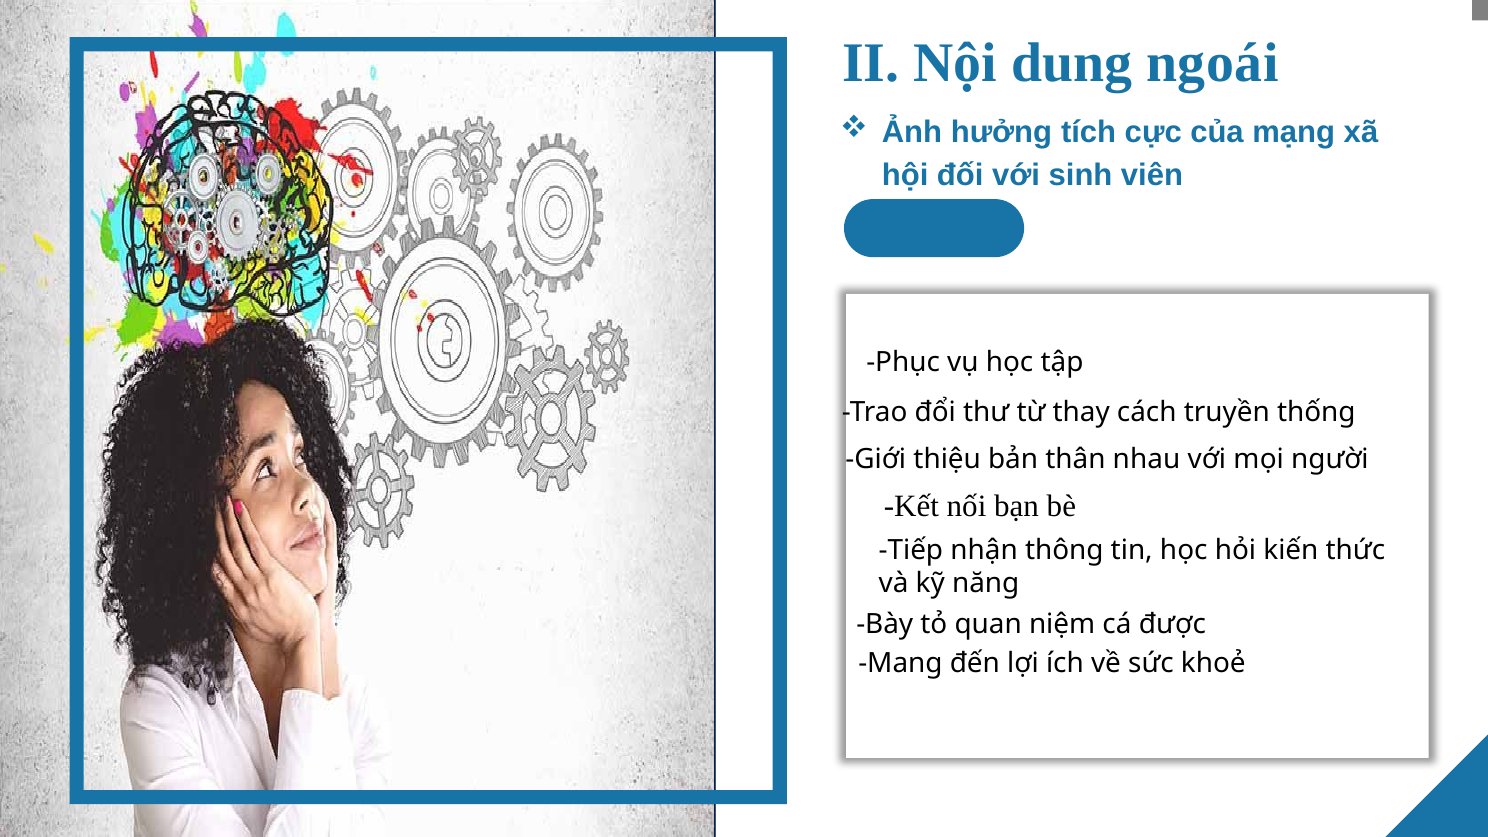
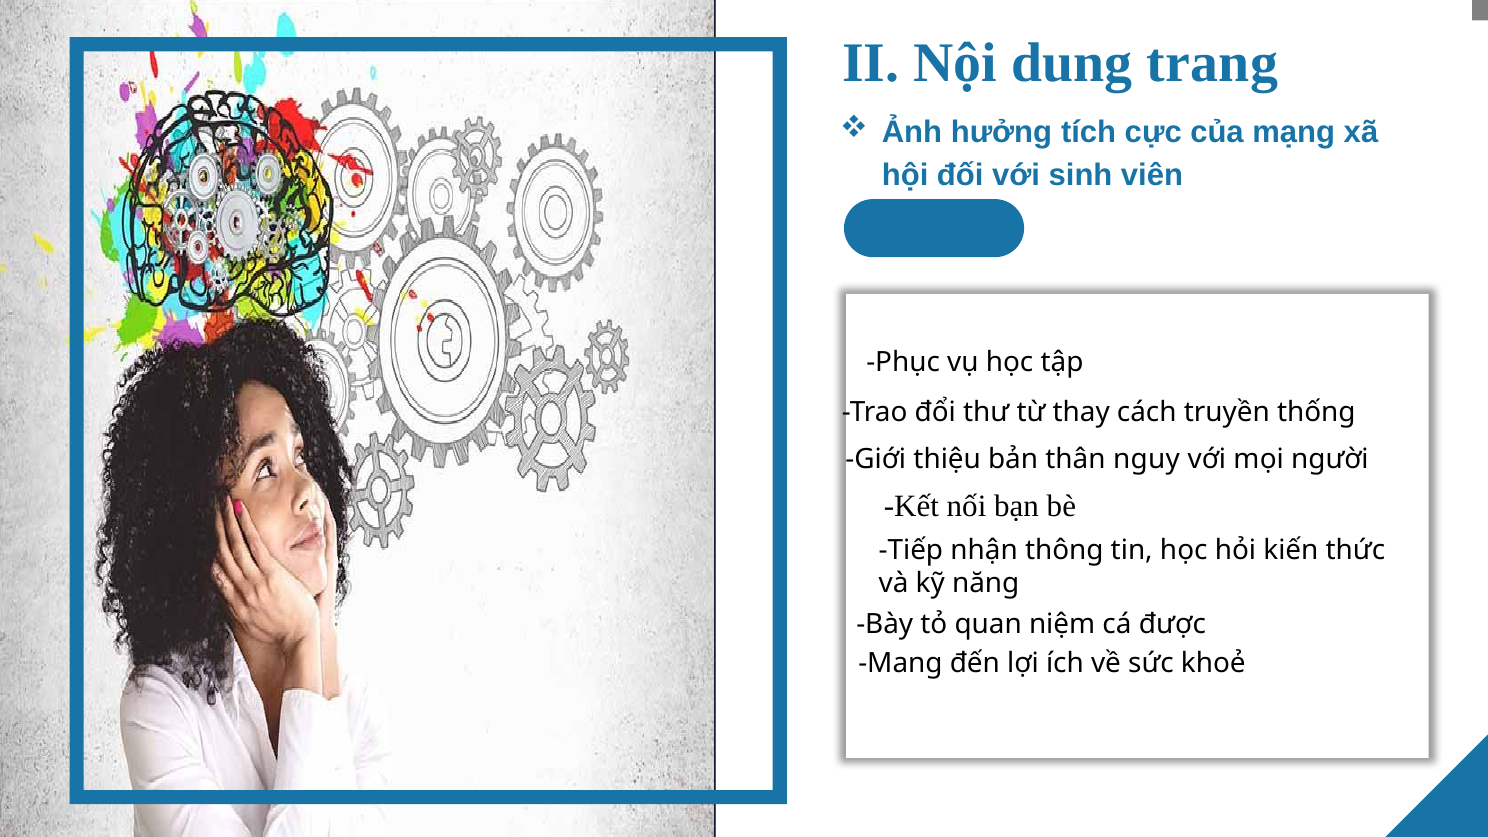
ngoái: ngoái -> trang (1212, 63)
nhau: nhau -> nguy (1146, 460)
